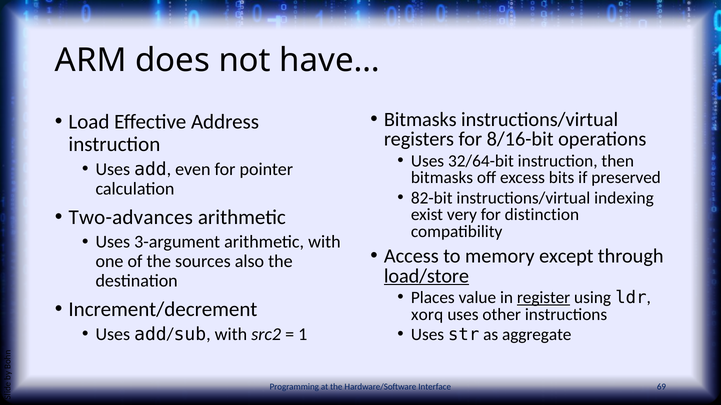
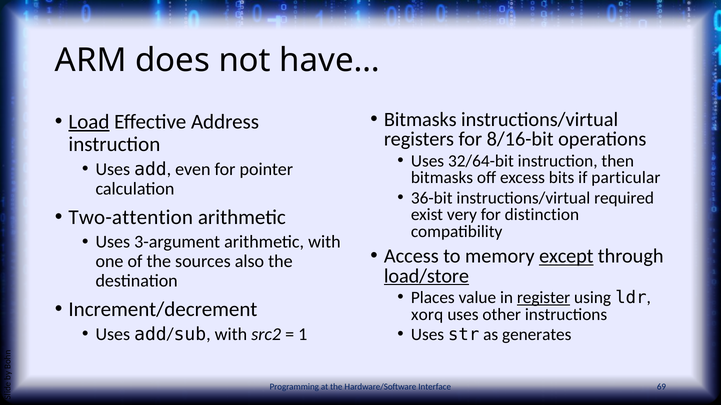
Load underline: none -> present (89, 122)
preserved: preserved -> particular (626, 178)
82-bit: 82-bit -> 36-bit (432, 198)
indexing: indexing -> required (624, 198)
Two-advances: Two-advances -> Two-attention (131, 217)
except underline: none -> present (566, 257)
aggregate: aggregate -> generates (537, 335)
